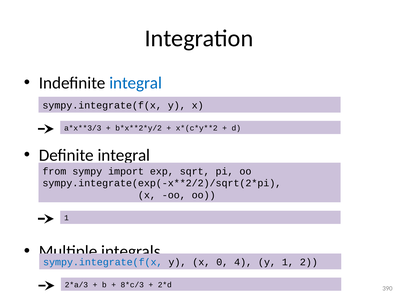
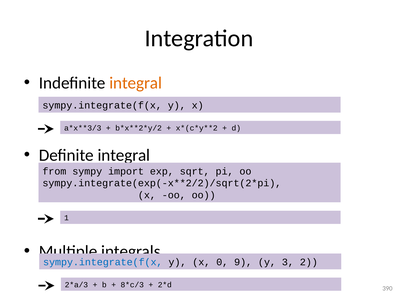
integral colour: blue -> orange (136, 83)
4: 4 -> 9 (243, 263)
y 1: 1 -> 3 (288, 263)
